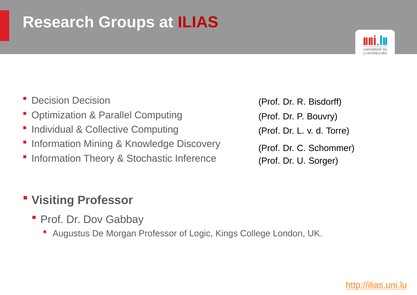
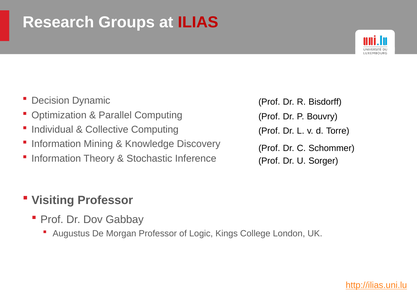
Decision Decision: Decision -> Dynamic (91, 100)
